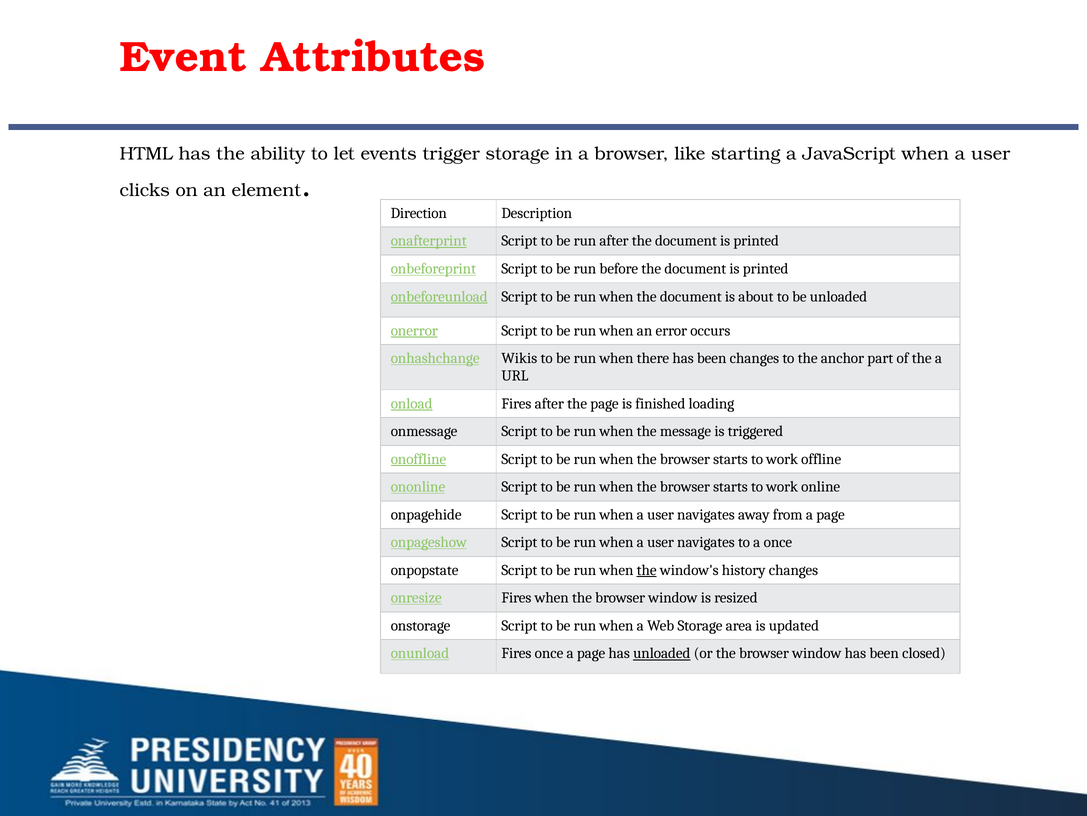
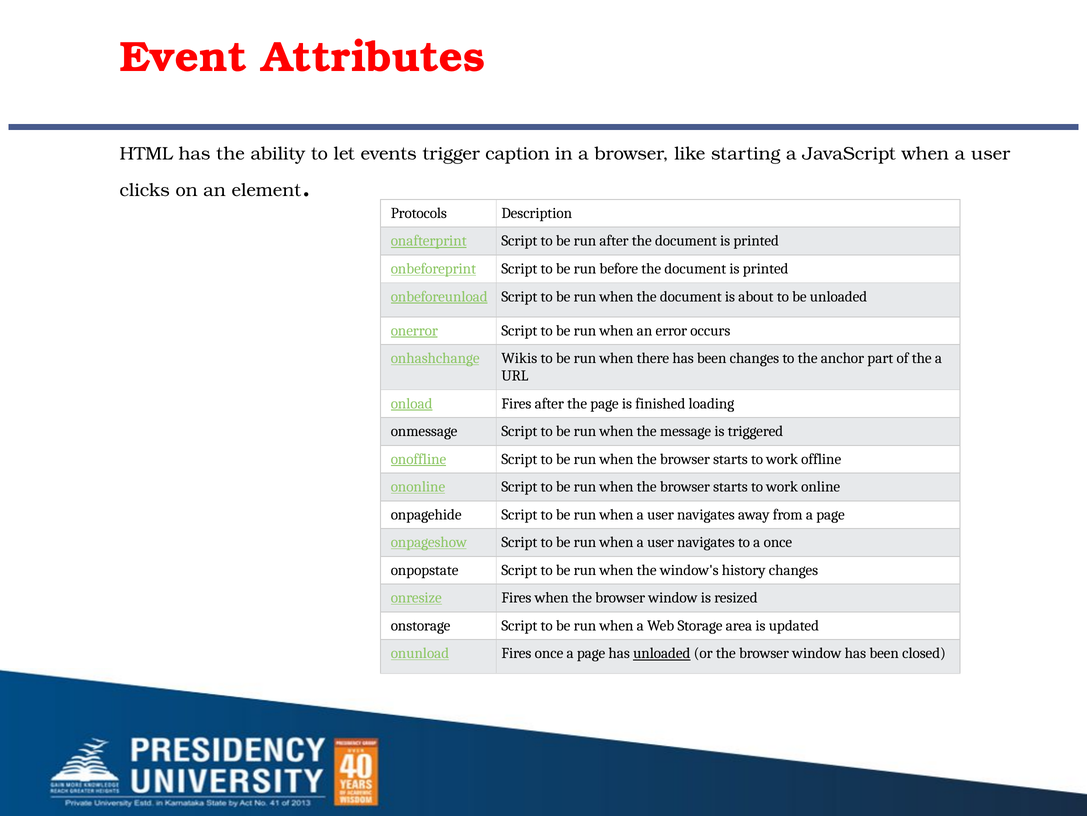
trigger storage: storage -> caption (518, 153)
Direction: Direction -> Protocols (419, 213)
the underline: present -> none (647, 570)
